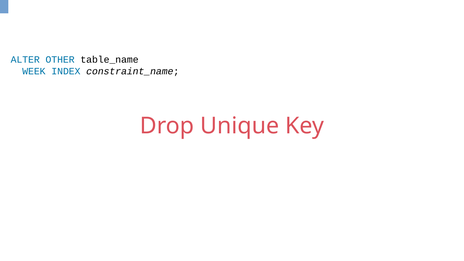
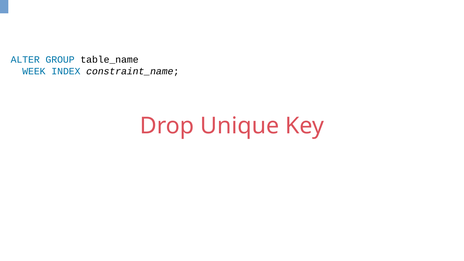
OTHER: OTHER -> GROUP (60, 60)
